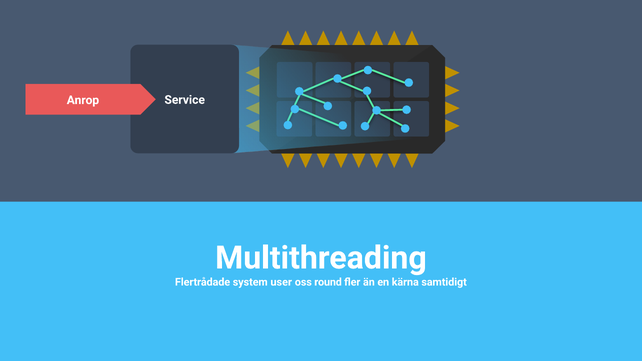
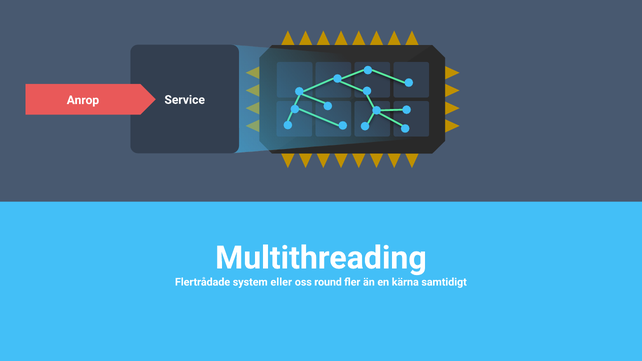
user: user -> eller (281, 282)
